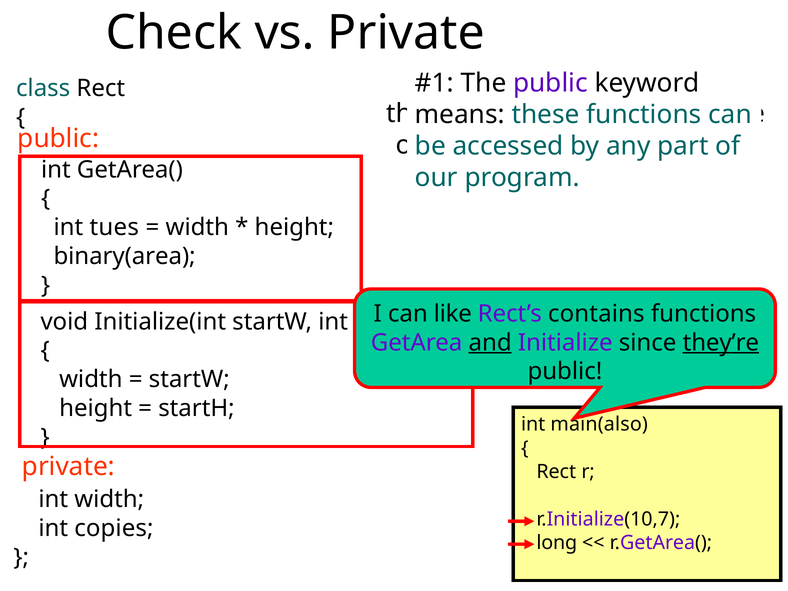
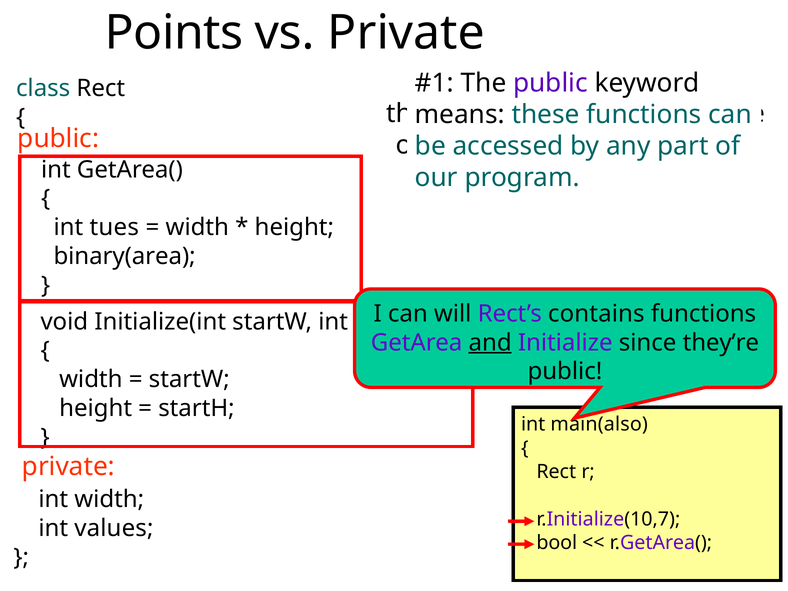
Check: Check -> Points (174, 33)
like: like -> will (453, 314)
they’re underline: present -> none (721, 343)
copies: copies -> values (114, 528)
long: long -> bool (557, 543)
